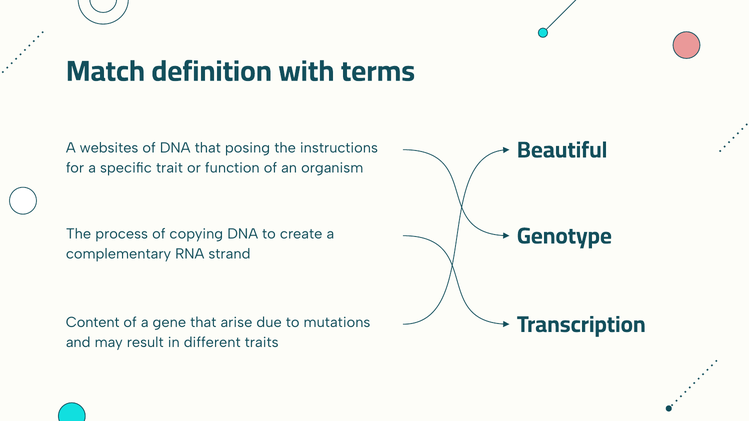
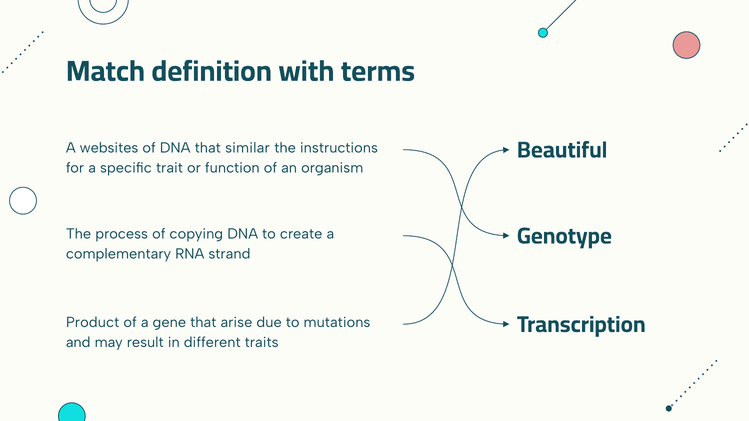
posing: posing -> similar (247, 148)
Content: Content -> Product (93, 323)
